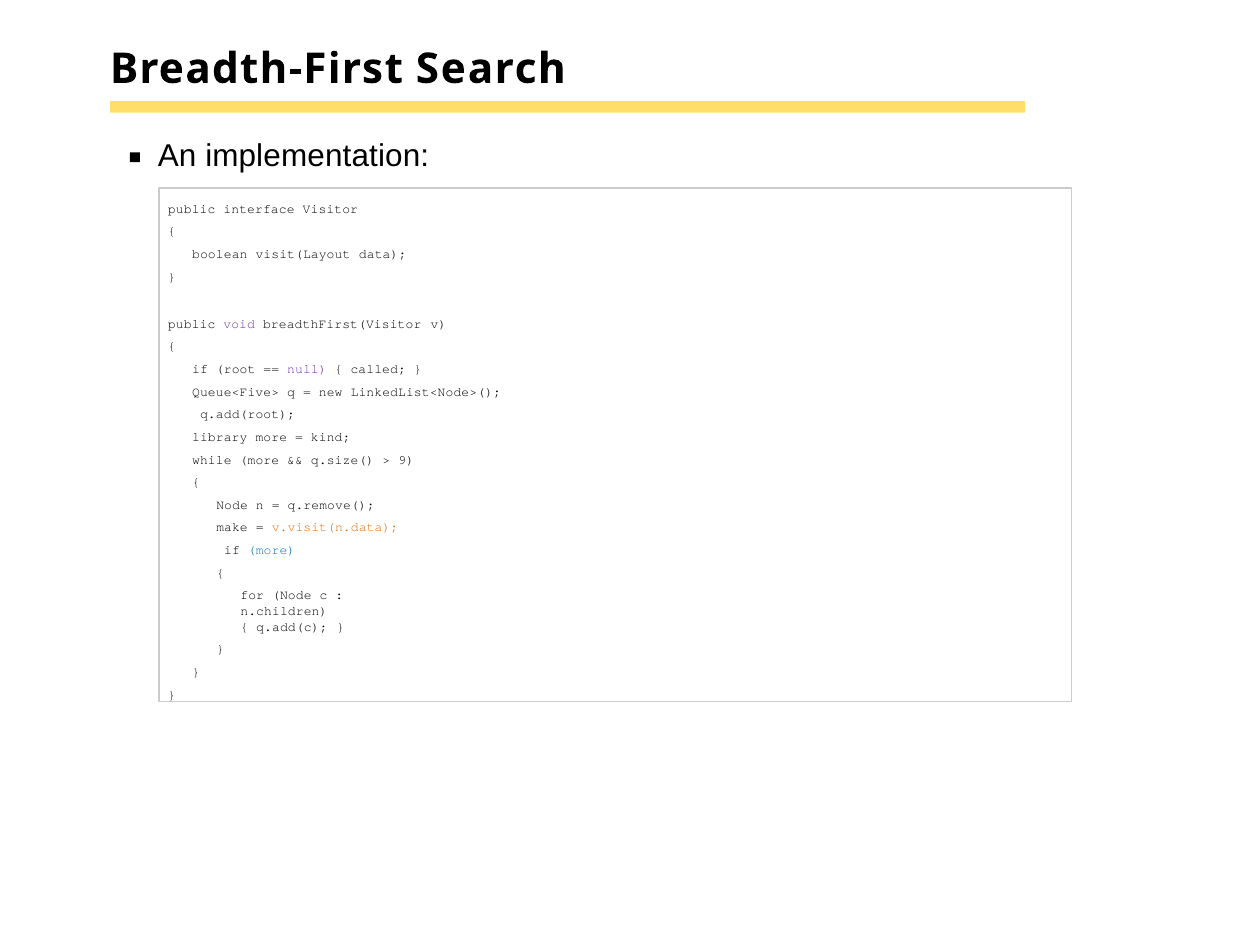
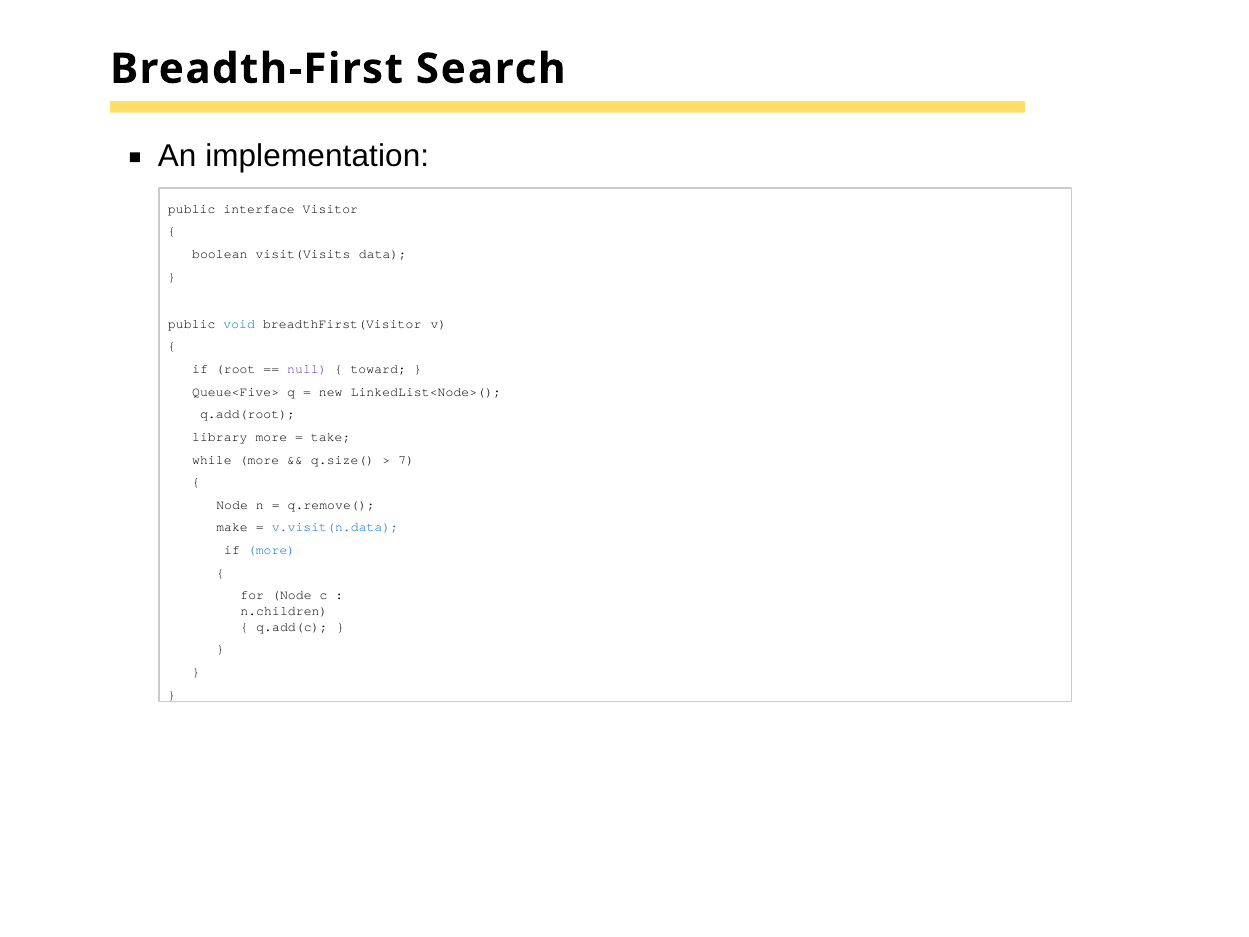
visit(Layout: visit(Layout -> visit(Visits (303, 254)
void colour: purple -> blue (239, 324)
called: called -> toward (378, 369)
kind: kind -> take (331, 437)
9: 9 -> 7 (406, 460)
v.visit(n.data colour: orange -> blue (335, 528)
